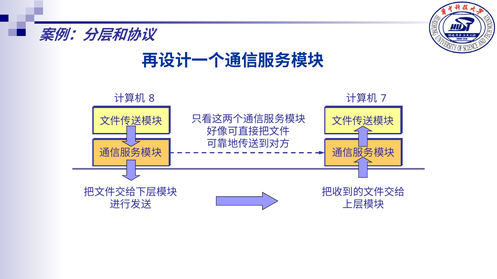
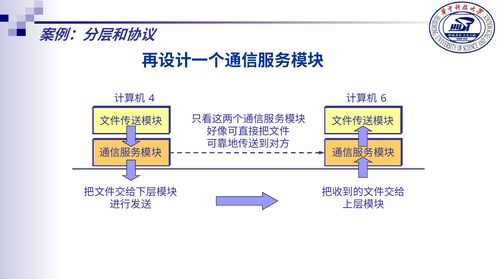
8: 8 -> 4 (152, 99)
7: 7 -> 6 (384, 99)
